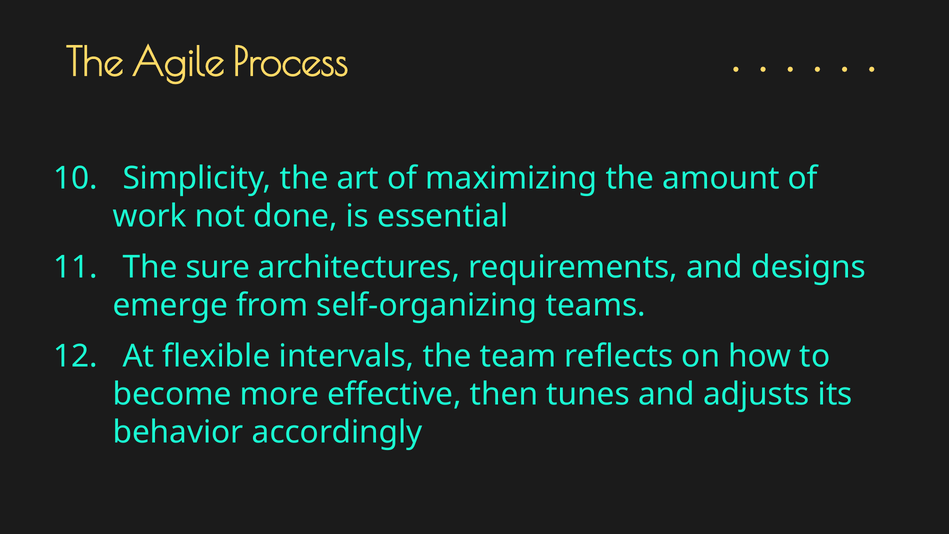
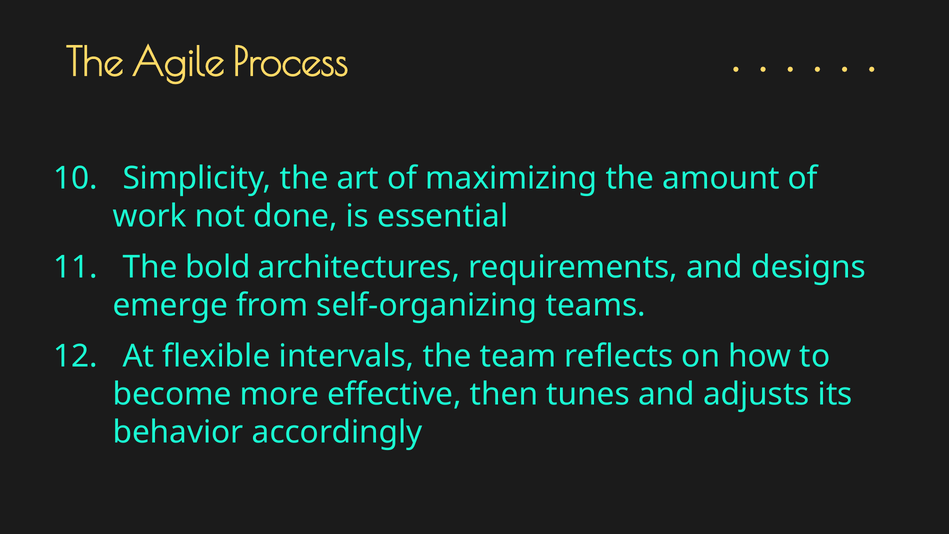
sure: sure -> bold (218, 267)
